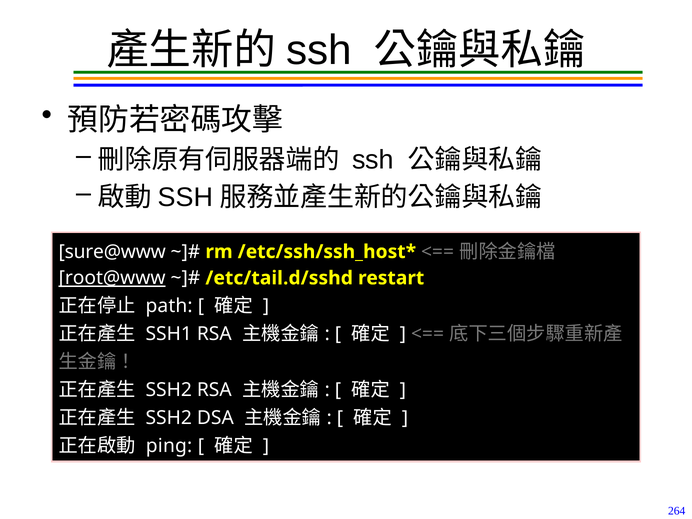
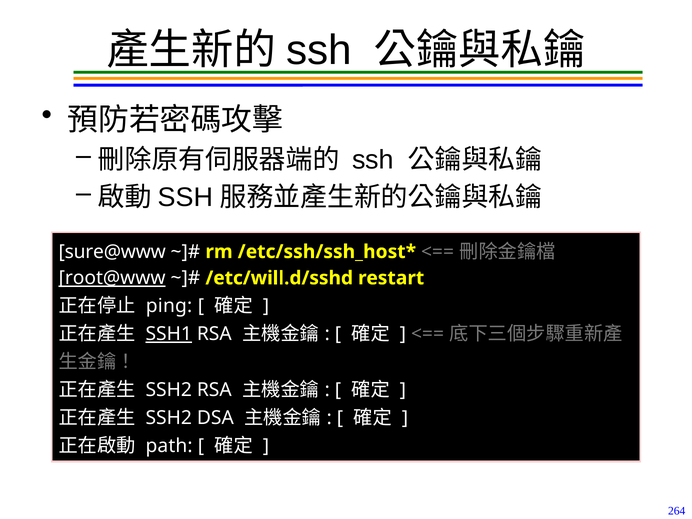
/etc/tail.d/sshd: /etc/tail.d/sshd -> /etc/will.d/sshd (279, 278)
path: path -> ping (169, 306)
SSH1 underline: none -> present (169, 334)
ping: ping -> path (169, 446)
